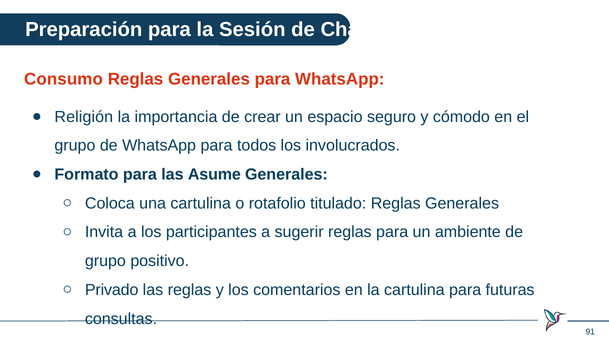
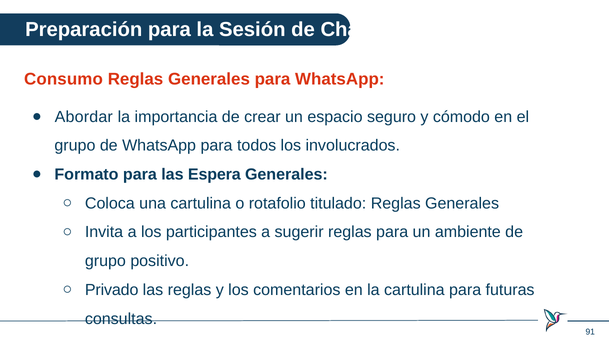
Religión: Religión -> Abordar (84, 117)
Asume: Asume -> Espera (214, 175)
